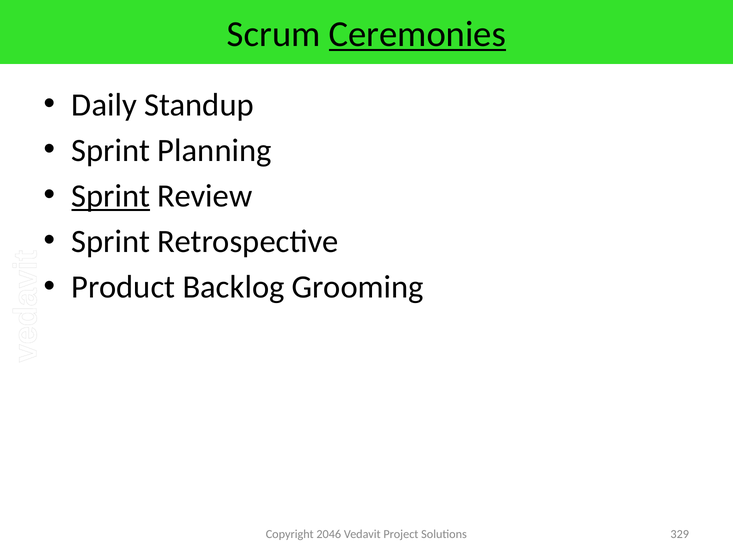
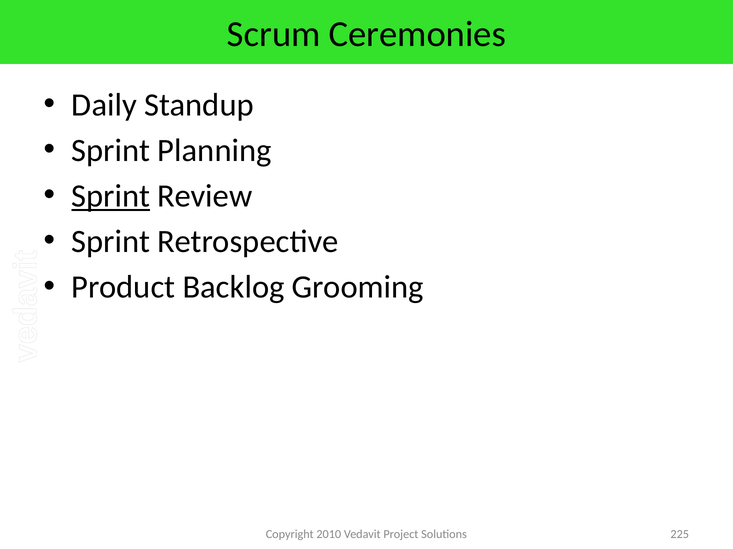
Ceremonies underline: present -> none (417, 34)
2046: 2046 -> 2010 (329, 535)
329: 329 -> 225 (680, 535)
